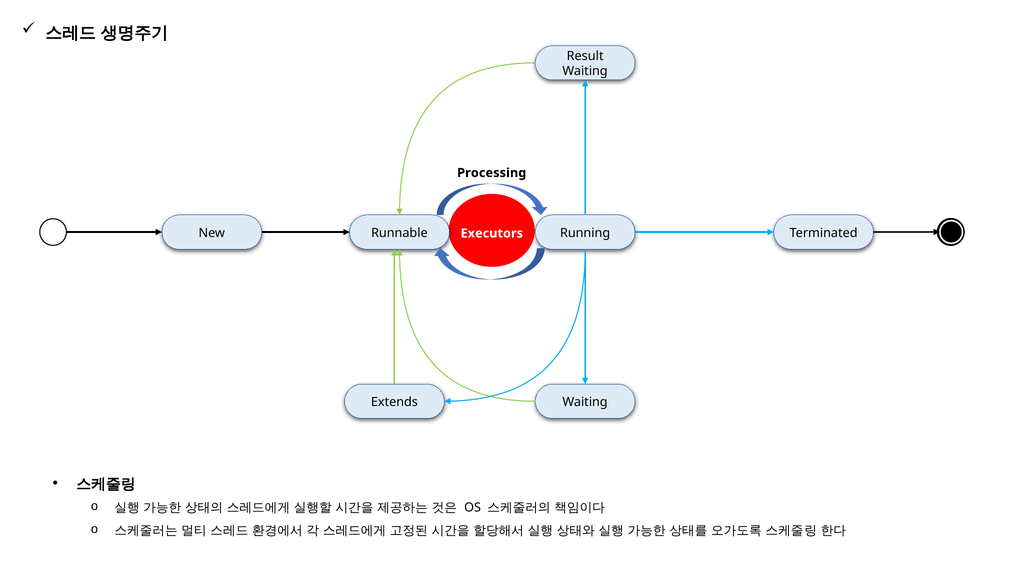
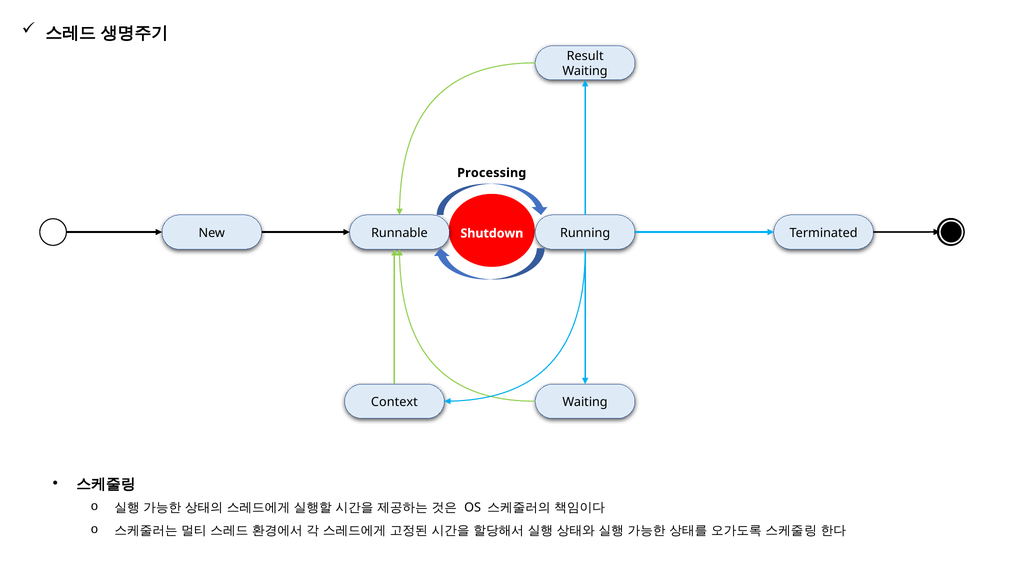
Executors: Executors -> Shutdown (492, 233)
Extends: Extends -> Context (394, 402)
